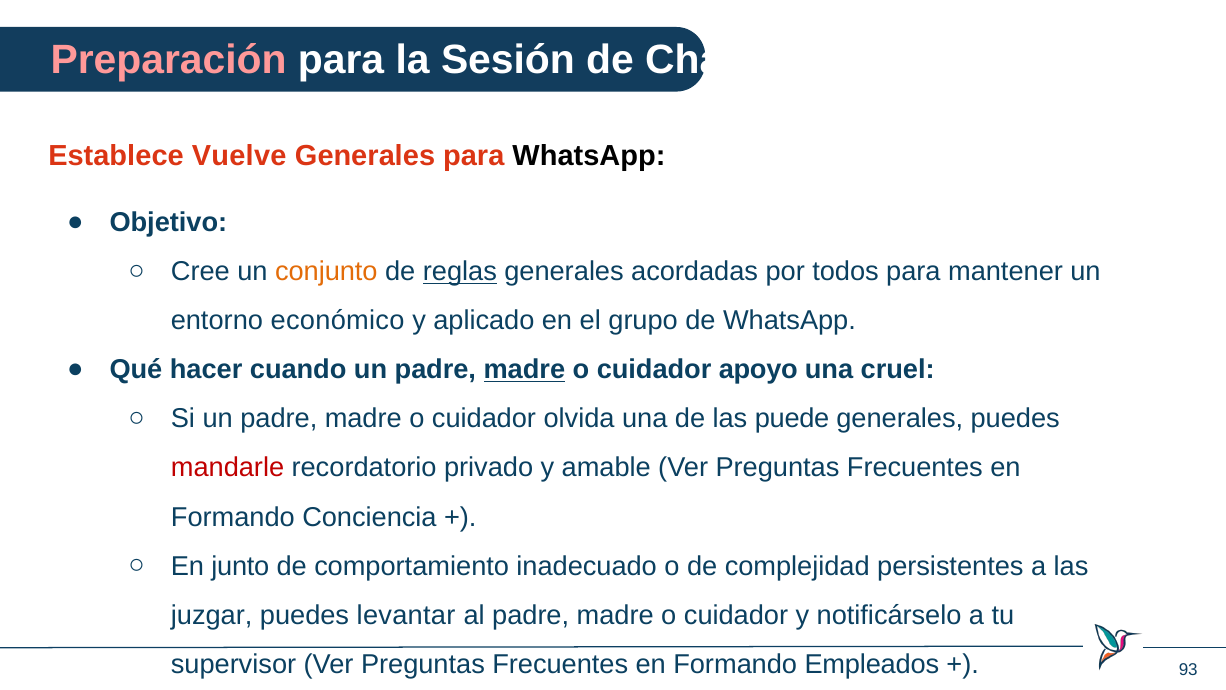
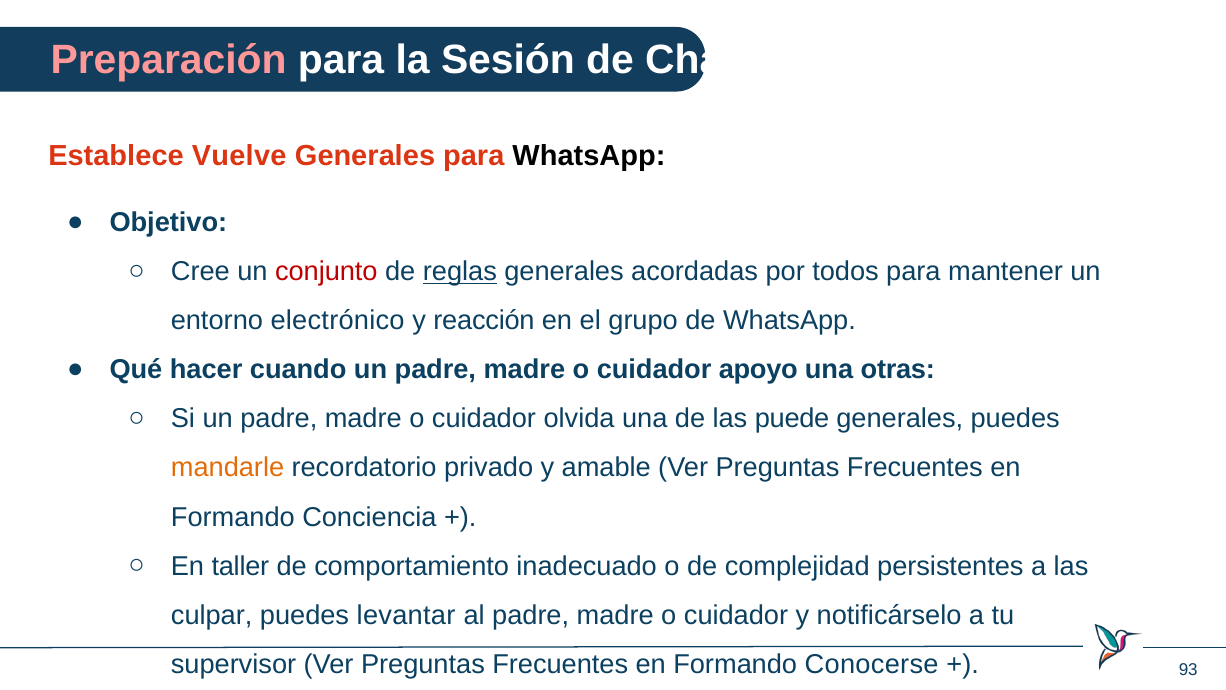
conjunto colour: orange -> red (326, 272)
económico: económico -> electrónico (338, 321)
aplicado: aplicado -> reacción (484, 321)
madre underline: present -> none (524, 370)
cruel: cruel -> otras (898, 370)
mandarle colour: red -> orange (228, 468)
junto: junto -> taller (240, 566)
juzgar: juzgar -> culpar (212, 615)
Empleados: Empleados -> Conocerse (872, 664)
